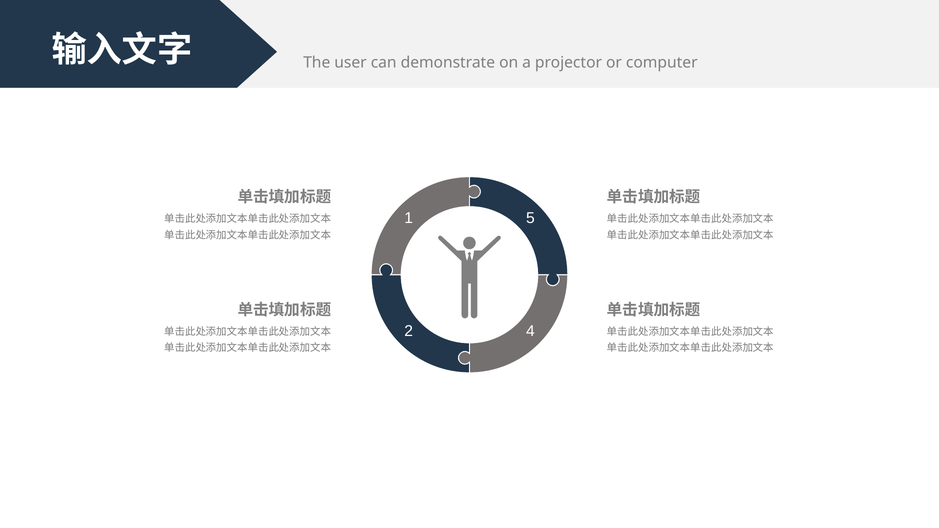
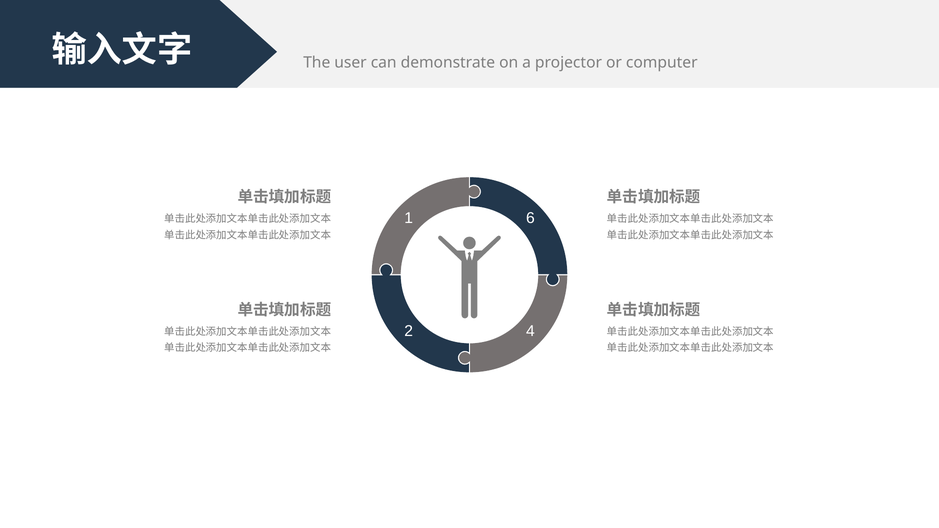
5: 5 -> 6 (530, 218)
